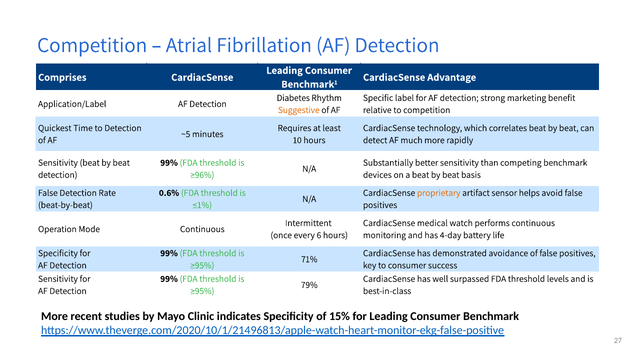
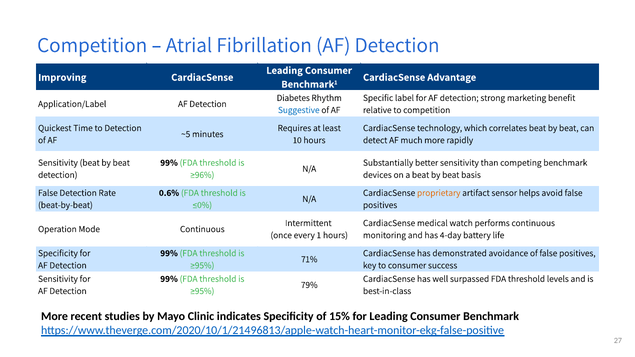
Comprises: Comprises -> Improving (62, 77)
Suggestive colour: orange -> blue (299, 110)
≤1%: ≤1% -> ≤0% (202, 205)
6: 6 -> 1 (319, 235)
